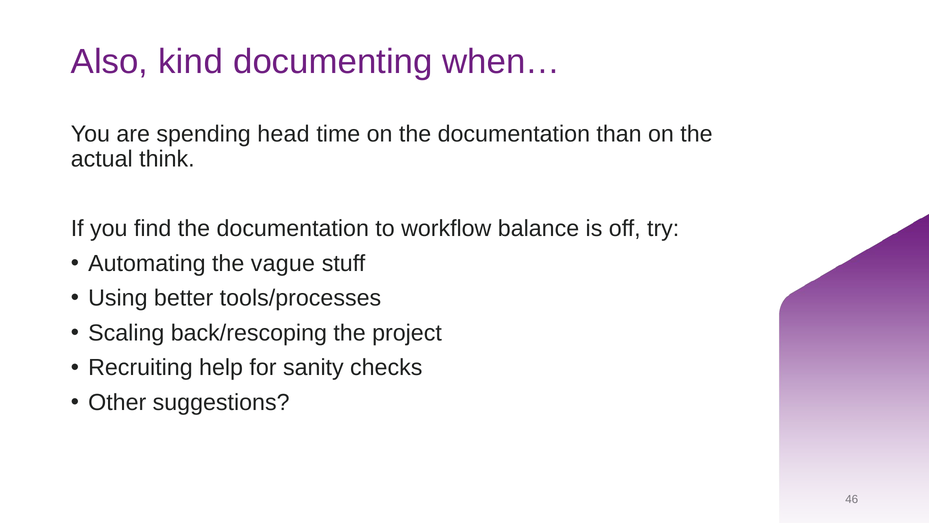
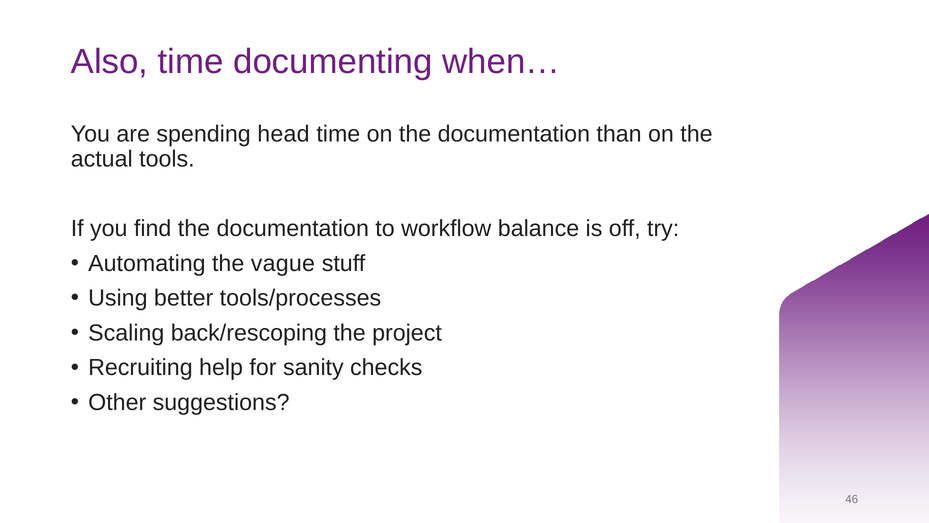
Also kind: kind -> time (191, 62)
think: think -> tools (167, 159)
